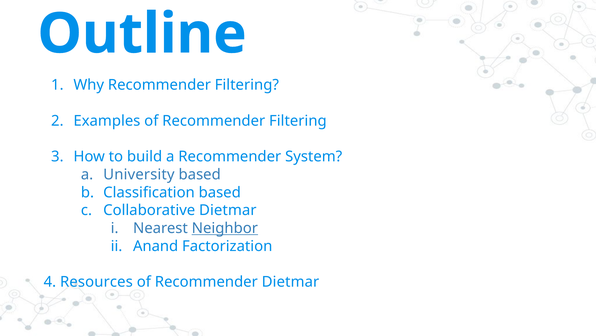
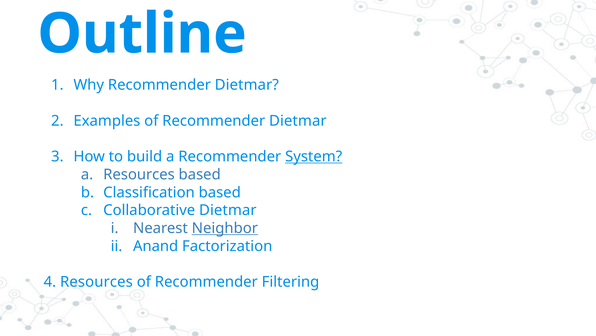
Why Recommender Filtering: Filtering -> Dietmar (247, 85)
of Recommender Filtering: Filtering -> Dietmar (298, 121)
System underline: none -> present (314, 156)
a University: University -> Resources (139, 174)
Recommender Dietmar: Dietmar -> Filtering (291, 281)
